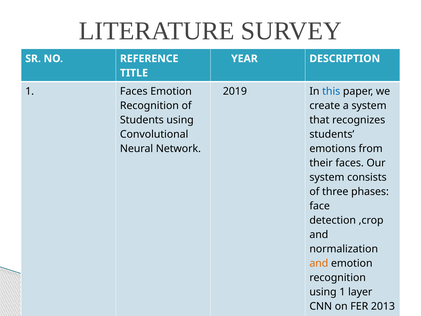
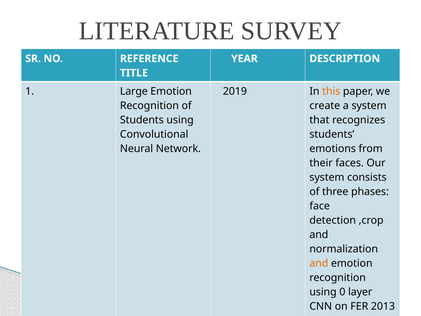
1 Faces: Faces -> Large (134, 91)
this colour: blue -> orange (331, 91)
using 1: 1 -> 0 (342, 292)
